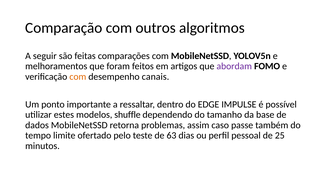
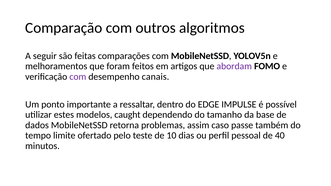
com colour: orange -> purple (78, 77)
shuffle: shuffle -> caught (127, 115)
63: 63 -> 10 (171, 136)
25: 25 -> 40 (280, 136)
